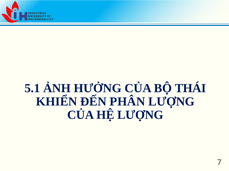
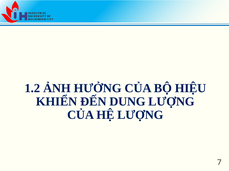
5.1: 5.1 -> 1.2 (32, 89)
THÁI: THÁI -> HIỆU (190, 89)
PHÂN: PHÂN -> DUNG (128, 102)
